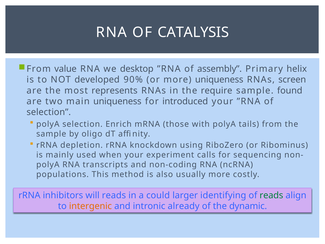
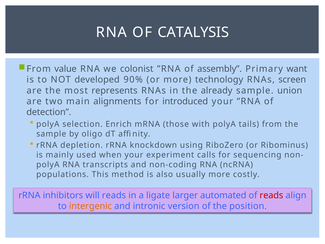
desktop: desktop -> colonist (137, 69)
helix: helix -> want (297, 69)
more uniqueness: uniqueness -> technology (219, 80)
require: require -> already (217, 90)
found: found -> union (290, 90)
main uniqueness: uniqueness -> alignments (117, 101)
selection: selection -> detection (49, 112)
could: could -> ligate (158, 195)
identifying: identifying -> automated (223, 195)
reads colour: green -> red (271, 195)
already: already -> version (184, 206)
dynamic: dynamic -> position (248, 206)
